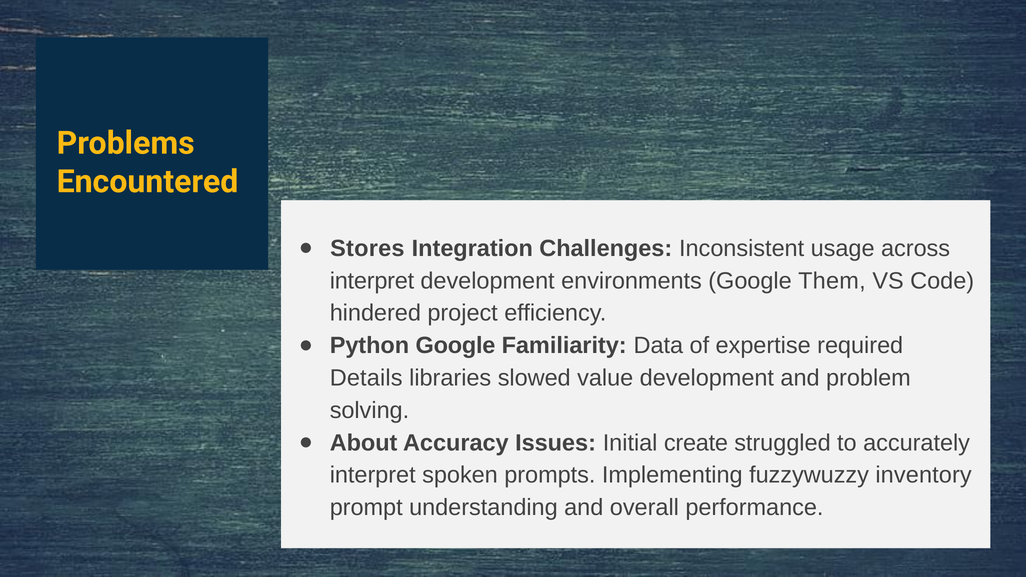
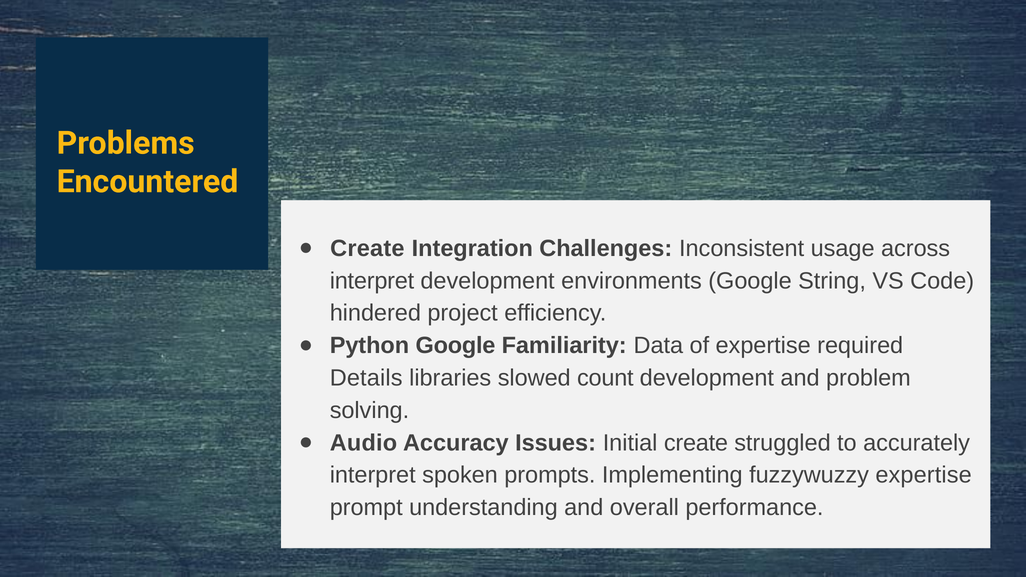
Stores: Stores -> Create (367, 248)
Them: Them -> String (832, 281)
value: value -> count (605, 378)
About: About -> Audio (363, 443)
fuzzywuzzy inventory: inventory -> expertise (924, 475)
